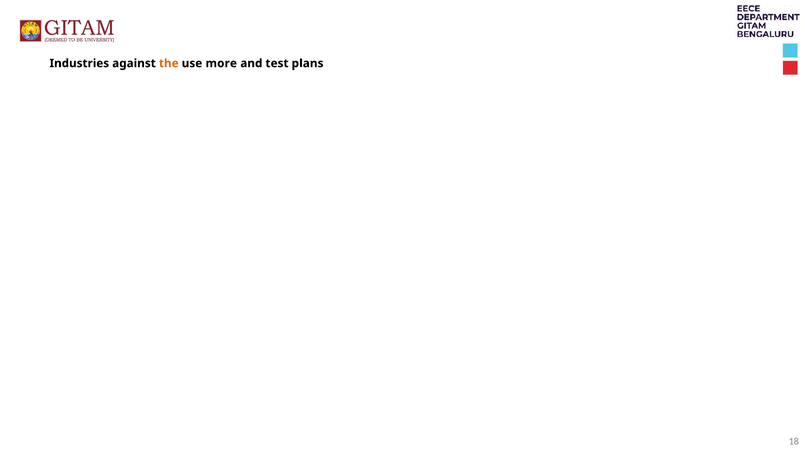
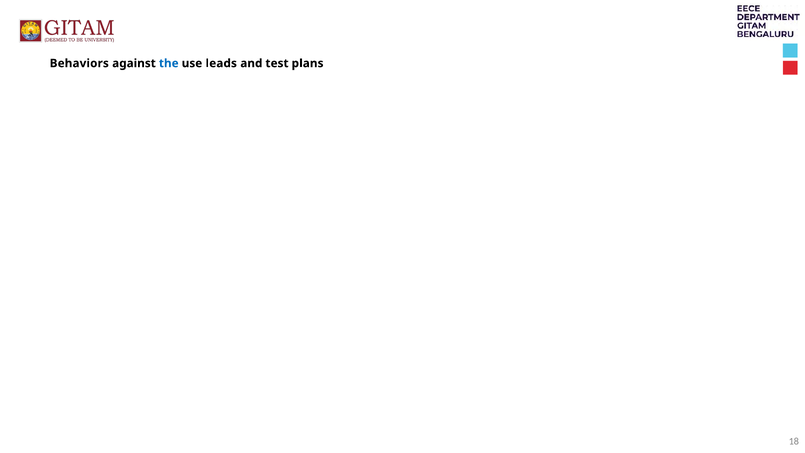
Industries: Industries -> Behaviors (79, 63)
the colour: orange -> blue (169, 63)
more: more -> leads (221, 63)
